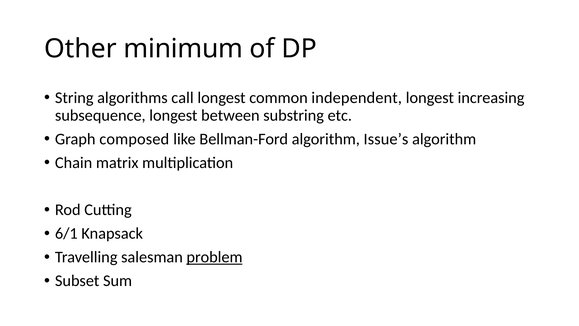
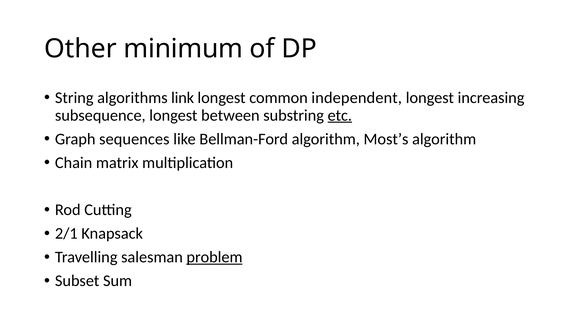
call: call -> link (183, 98)
etc underline: none -> present (340, 115)
composed: composed -> sequences (134, 139)
Issue’s: Issue’s -> Most’s (386, 139)
6/1: 6/1 -> 2/1 (66, 233)
